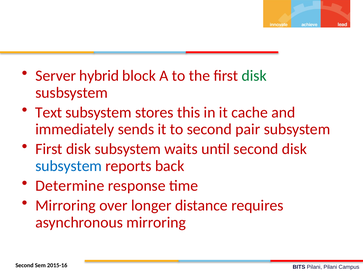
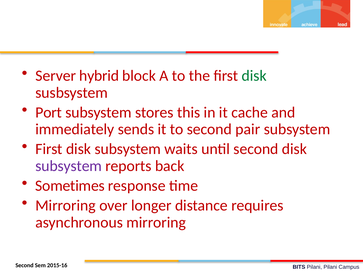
Text: Text -> Port (49, 113)
subsystem colour: blue -> purple (69, 166)
Determine: Determine -> Sometimes (70, 186)
